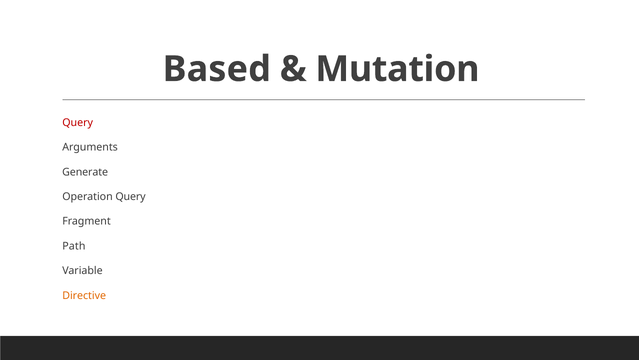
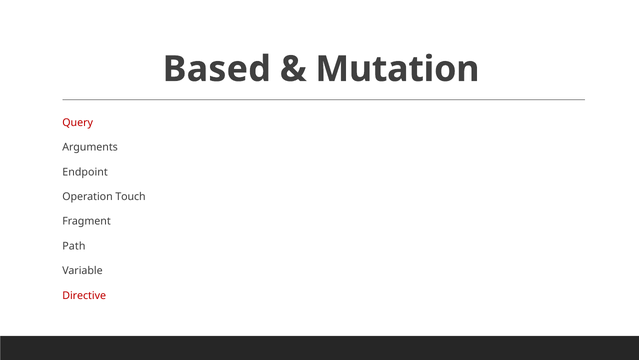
Generate: Generate -> Endpoint (85, 172)
Operation Query: Query -> Touch (131, 196)
Directive colour: orange -> red (84, 295)
